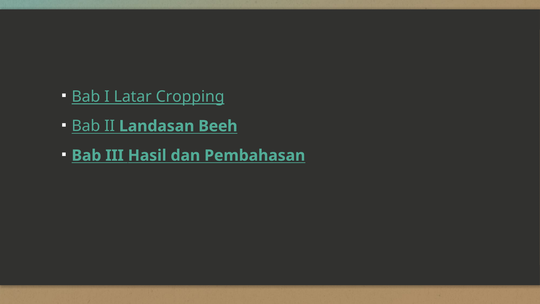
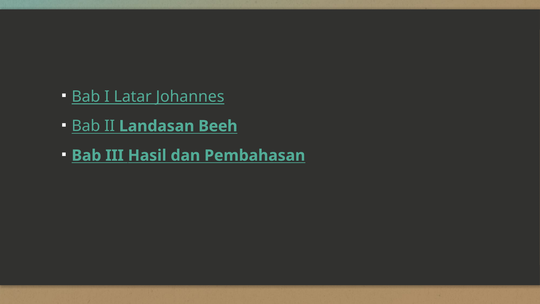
Cropping: Cropping -> Johannes (190, 97)
